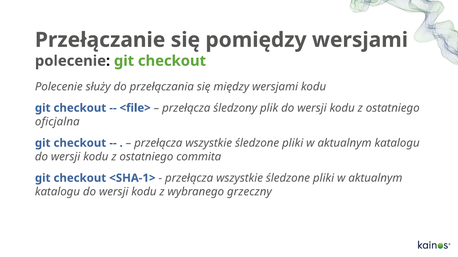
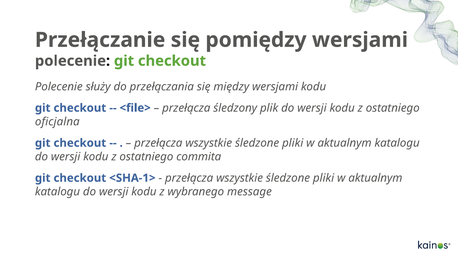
grzeczny: grzeczny -> message (249, 192)
